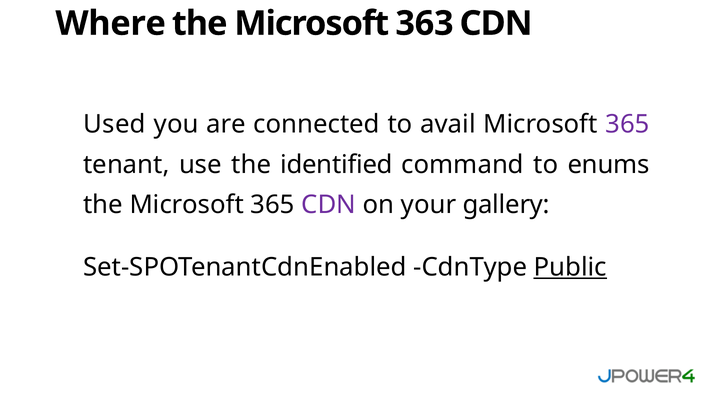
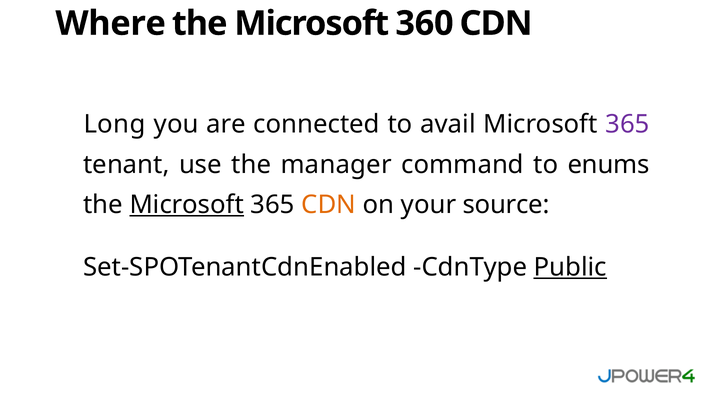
363: 363 -> 360 (425, 24)
Used: Used -> Long (115, 124)
identified: identified -> manager (336, 165)
Microsoft underline: none -> present (187, 205)
CDN colour: purple -> orange (329, 205)
gallery: gallery -> source (506, 205)
